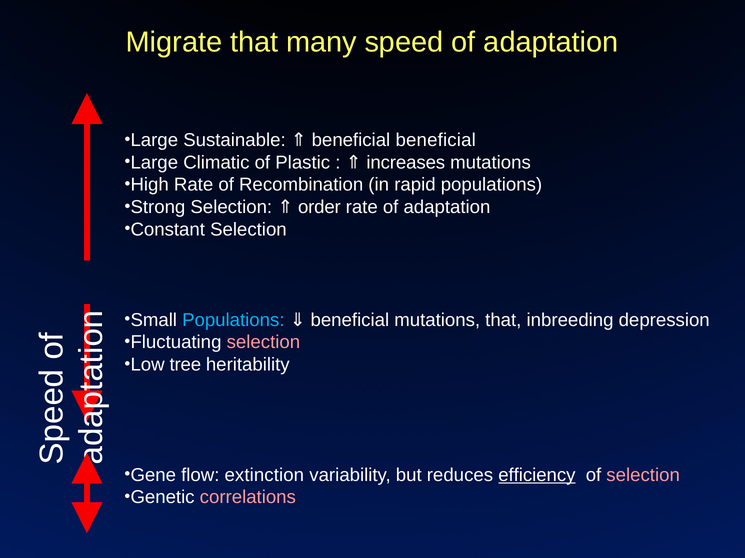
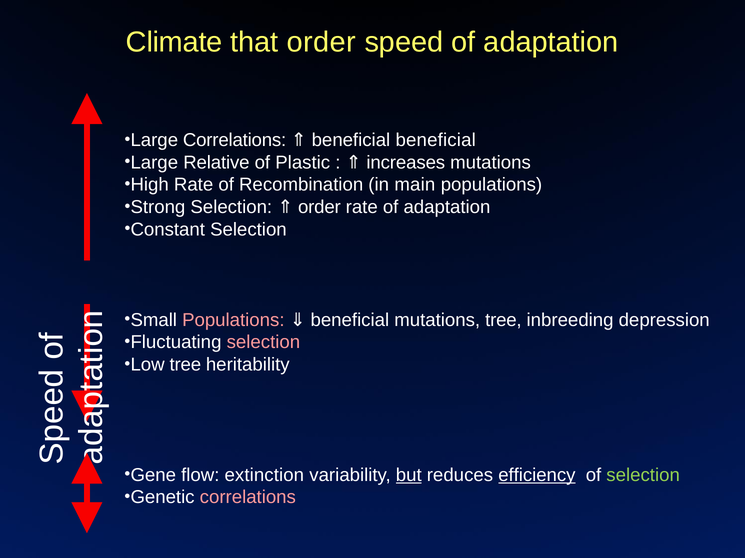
Migrate: Migrate -> Climate (174, 42)
that many: many -> order (321, 42)
Large Sustainable: Sustainable -> Correlations (235, 140)
Climatic: Climatic -> Relative (216, 163)
rapid: rapid -> main (415, 185)
Populations colour: light blue -> pink (233, 320)
mutations that: that -> tree (503, 320)
but underline: none -> present (409, 476)
selection colour: pink -> light green (643, 476)
